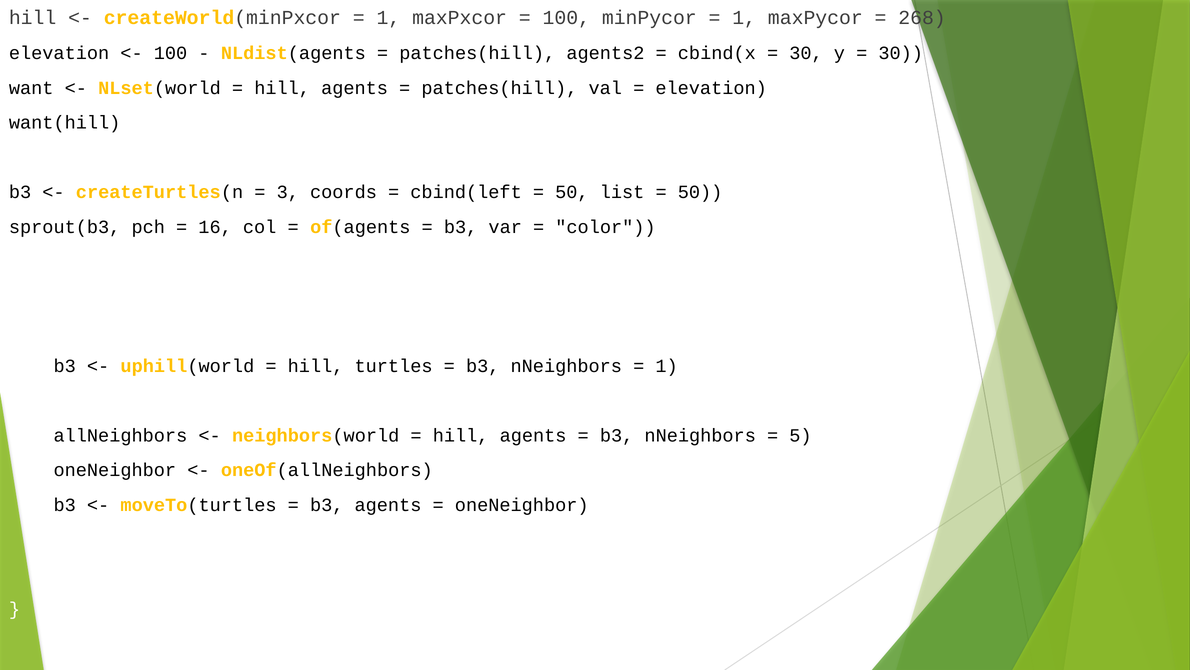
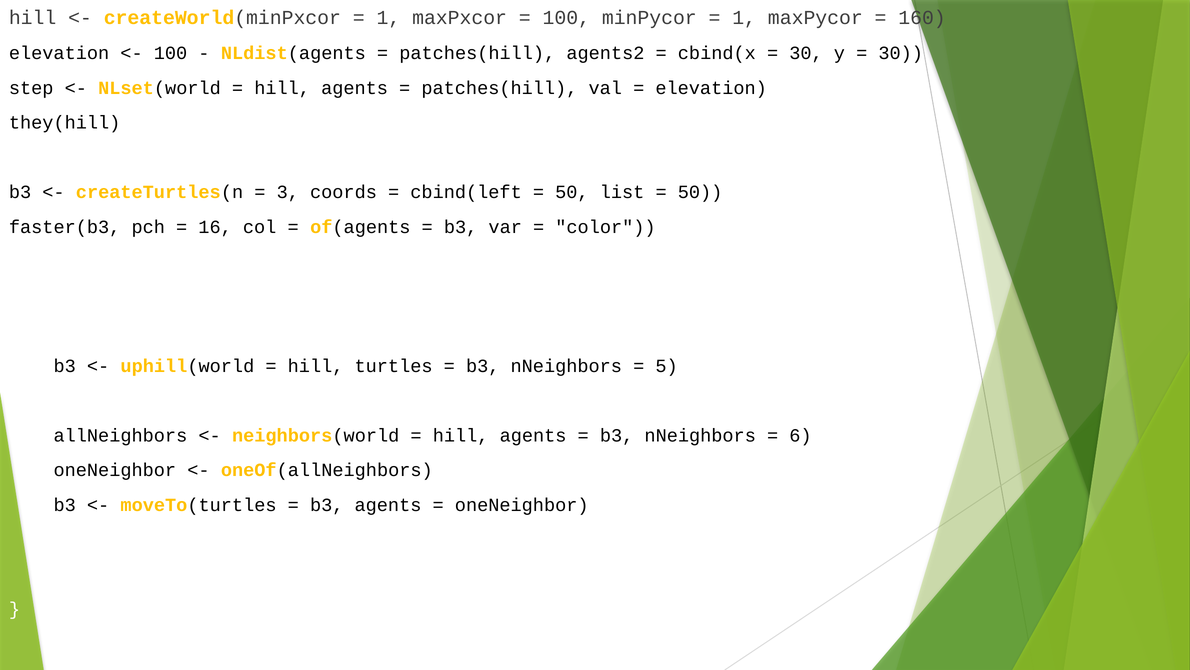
268: 268 -> 160 (922, 18)
want: want -> step (31, 88)
want(hill: want(hill -> they(hill (65, 123)
sprout(b3: sprout(b3 -> faster(b3 (65, 227)
1: 1 -> 5 (667, 366)
5: 5 -> 6 (800, 435)
